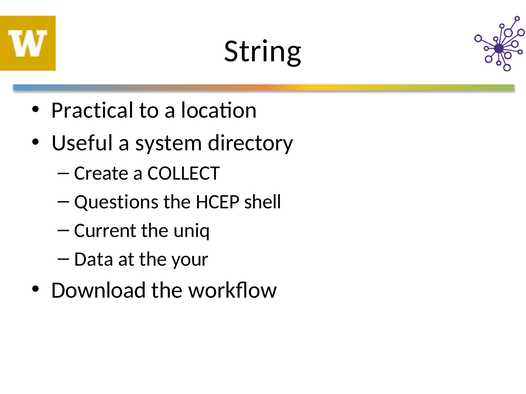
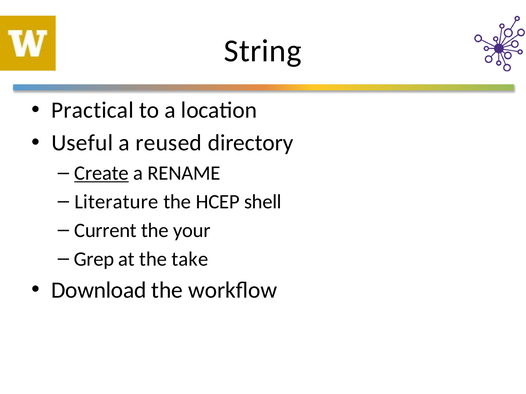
system: system -> reused (169, 143)
Create underline: none -> present (101, 173)
COLLECT: COLLECT -> RENAME (184, 173)
Questions: Questions -> Literature (116, 202)
uniq: uniq -> your (192, 231)
Data: Data -> Grep (94, 259)
your: your -> take (190, 259)
